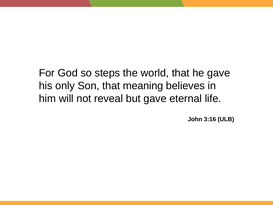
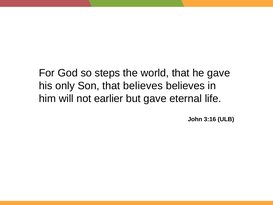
that meaning: meaning -> believes (143, 86)
reveal: reveal -> earlier (109, 98)
